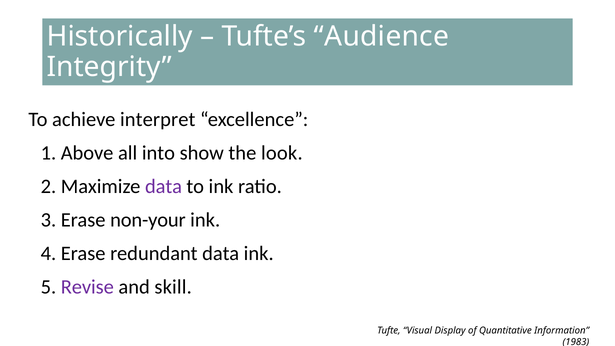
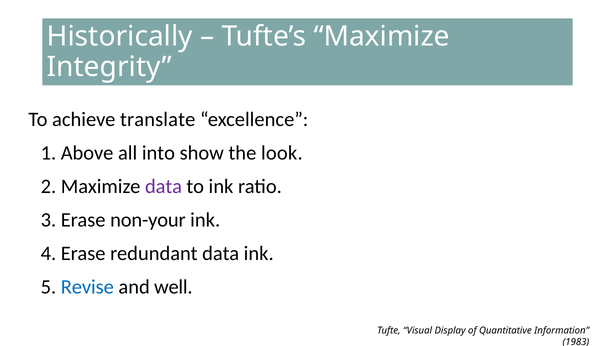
Tufte’s Audience: Audience -> Maximize (382, 36)
interpret: interpret -> translate (158, 119)
Revise colour: purple -> blue (87, 287)
skill: skill -> well (173, 287)
